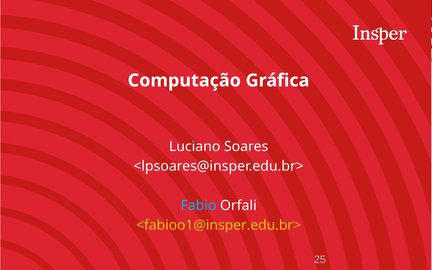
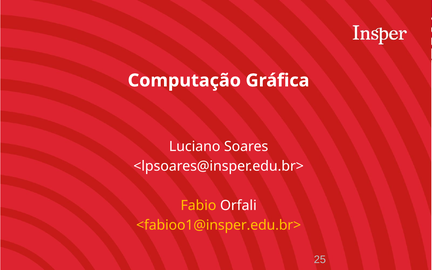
Fabio colour: light blue -> yellow (198, 205)
